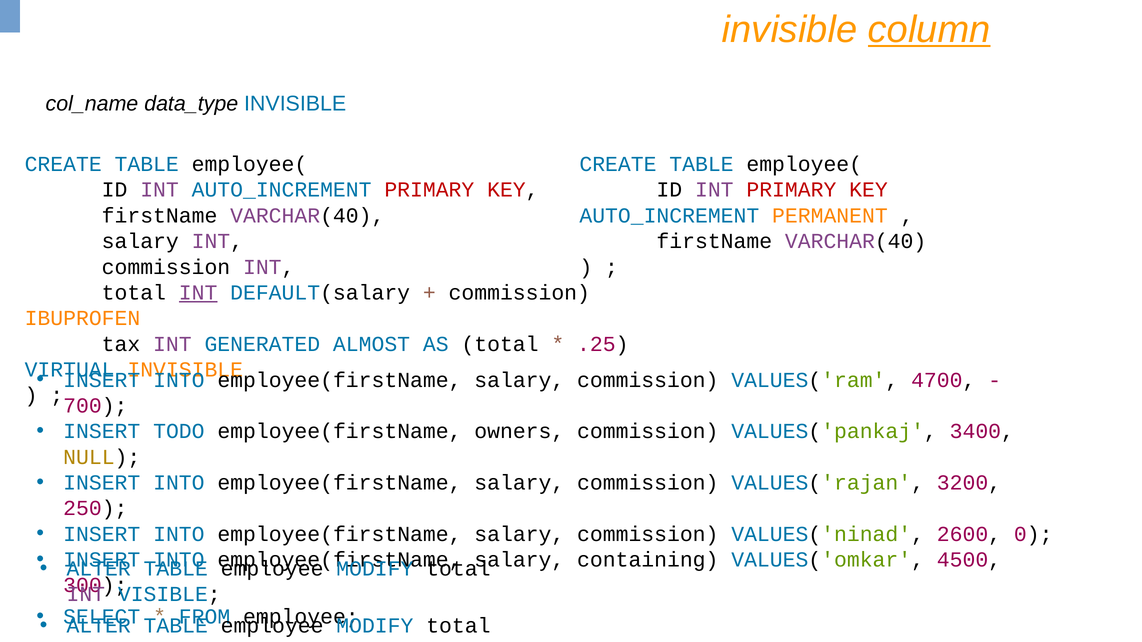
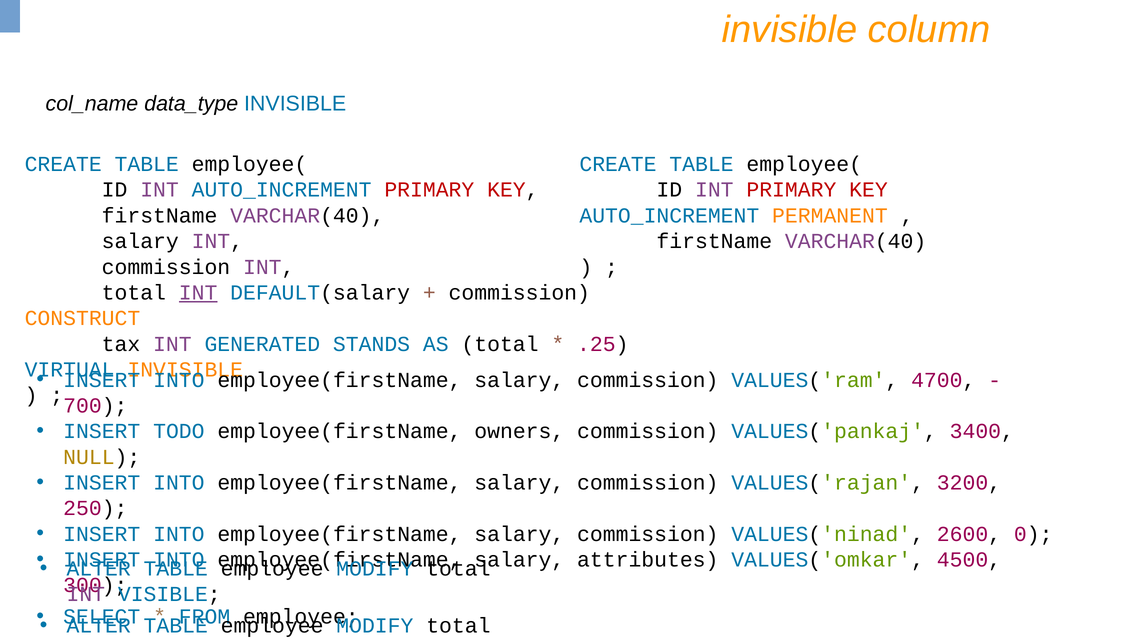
column underline: present -> none (929, 30)
IBUPROFEN: IBUPROFEN -> CONSTRUCT (82, 319)
ALMOST: ALMOST -> STANDS (372, 344)
containing: containing -> attributes (648, 560)
